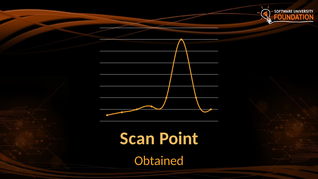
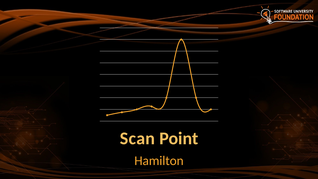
Obtained: Obtained -> Hamilton (159, 161)
